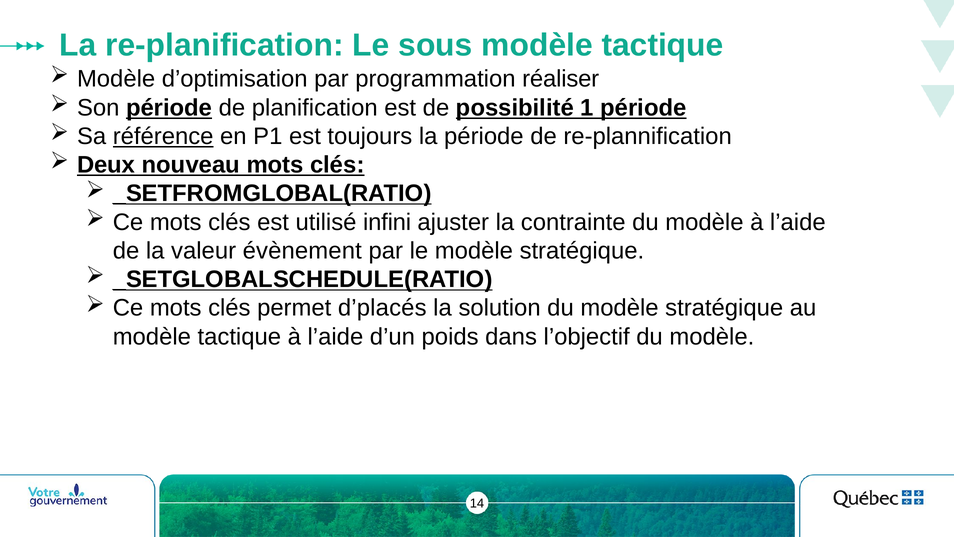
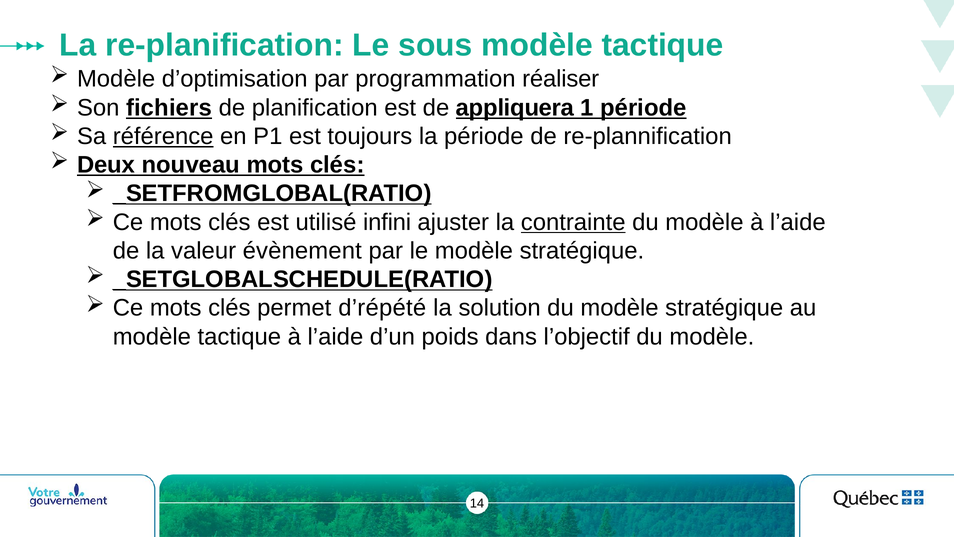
Son période: période -> fichiers (169, 108)
possibilité: possibilité -> appliquera (515, 108)
contrainte underline: none -> present (573, 222)
d’placés: d’placés -> d’répété (382, 308)
